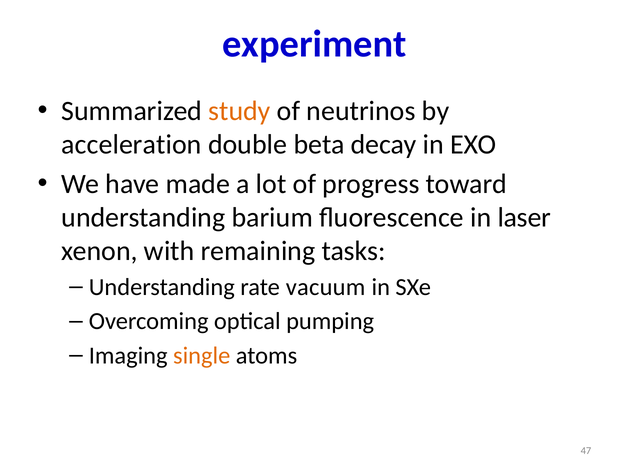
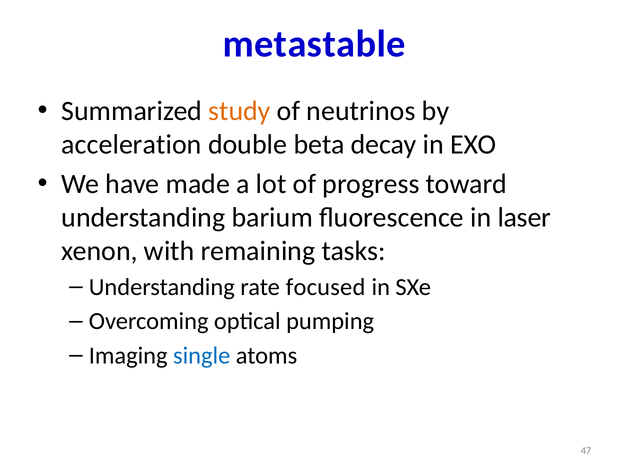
experiment: experiment -> metastable (314, 44)
vacuum: vacuum -> focused (326, 287)
single colour: orange -> blue (202, 355)
